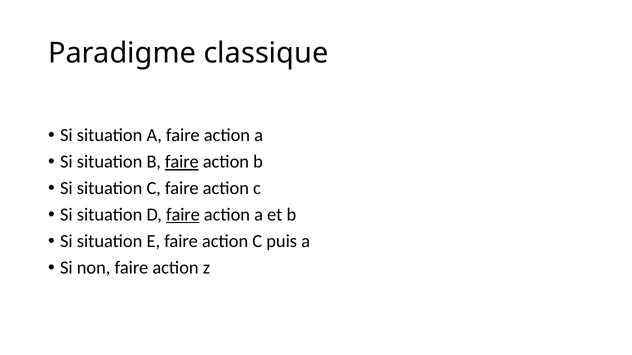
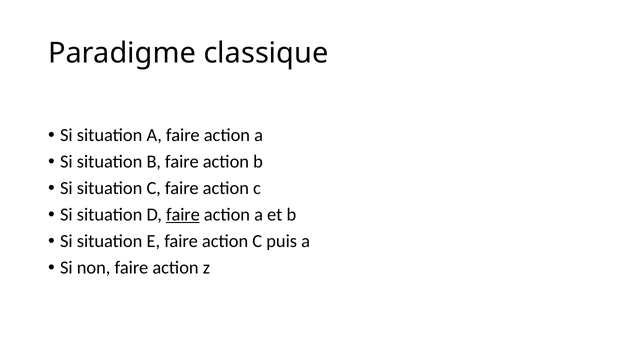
faire underline: present -> none (182, 162)
